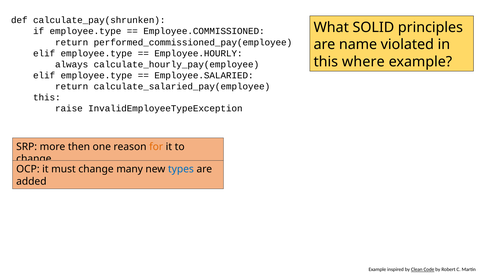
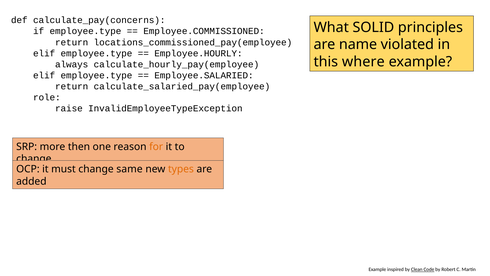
calculate_pay(shrunken: calculate_pay(shrunken -> calculate_pay(concerns (99, 20)
performed_commissioned_pay(employee: performed_commissioned_pay(employee -> locations_commissioned_pay(employee (193, 42)
this: this -> role (47, 97)
many: many -> same (130, 169)
types colour: blue -> orange (181, 169)
